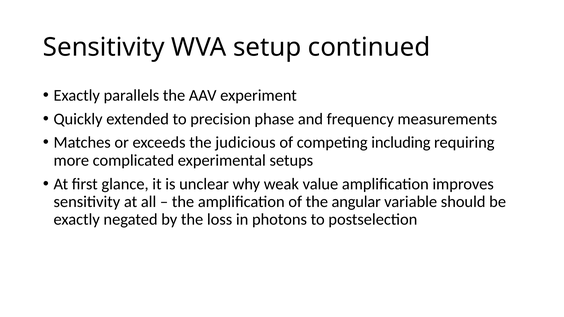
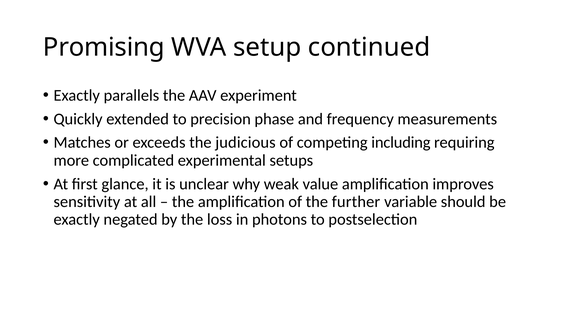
Sensitivity: Sensitivity -> Promising (104, 47)
angular: angular -> further (356, 202)
